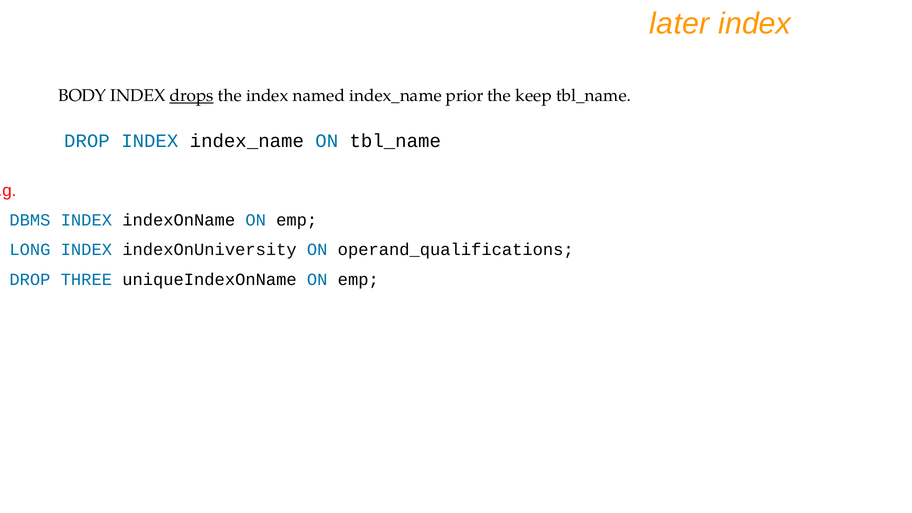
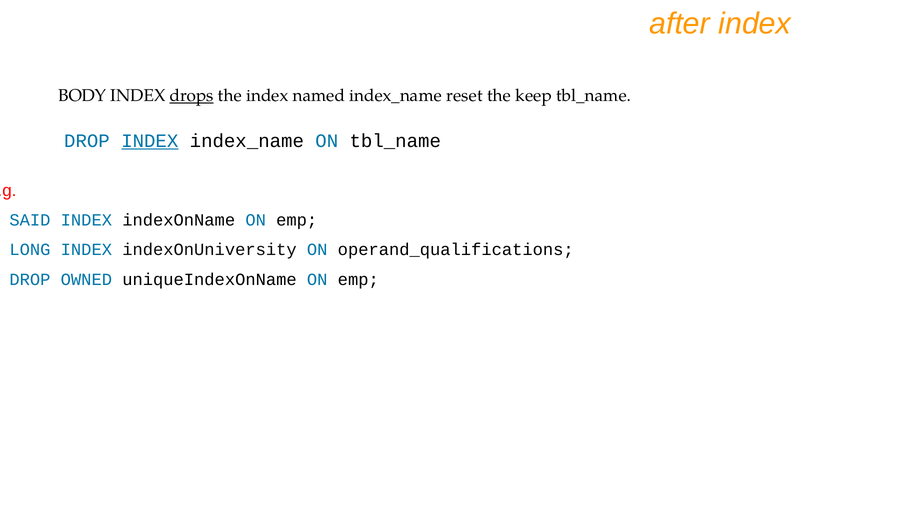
later: later -> after (680, 24)
prior: prior -> reset (464, 96)
INDEX underline: none -> present (150, 141)
DBMS: DBMS -> SAID (30, 220)
THREE: THREE -> OWNED (86, 279)
